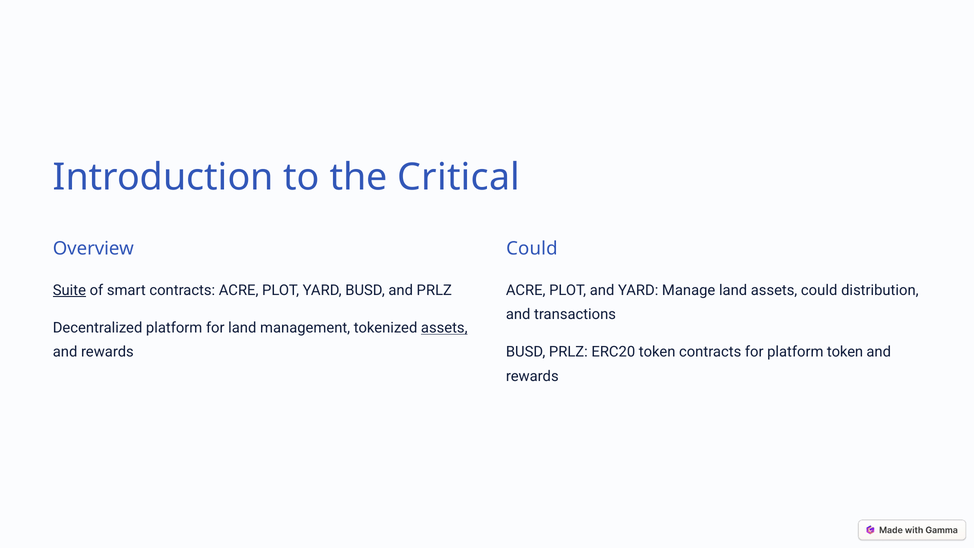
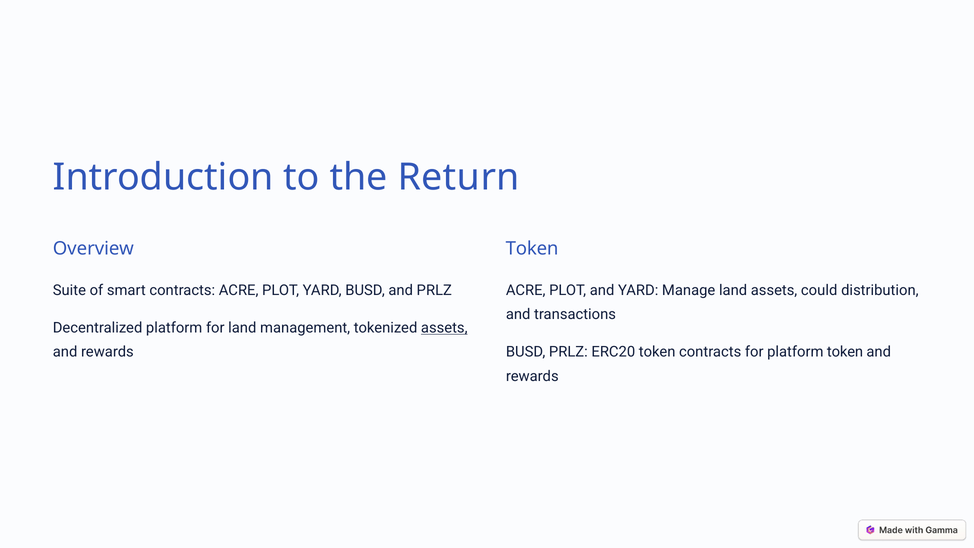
Critical: Critical -> Return (459, 177)
Could: Could -> Token (532, 249)
Suite underline: present -> none (69, 290)
